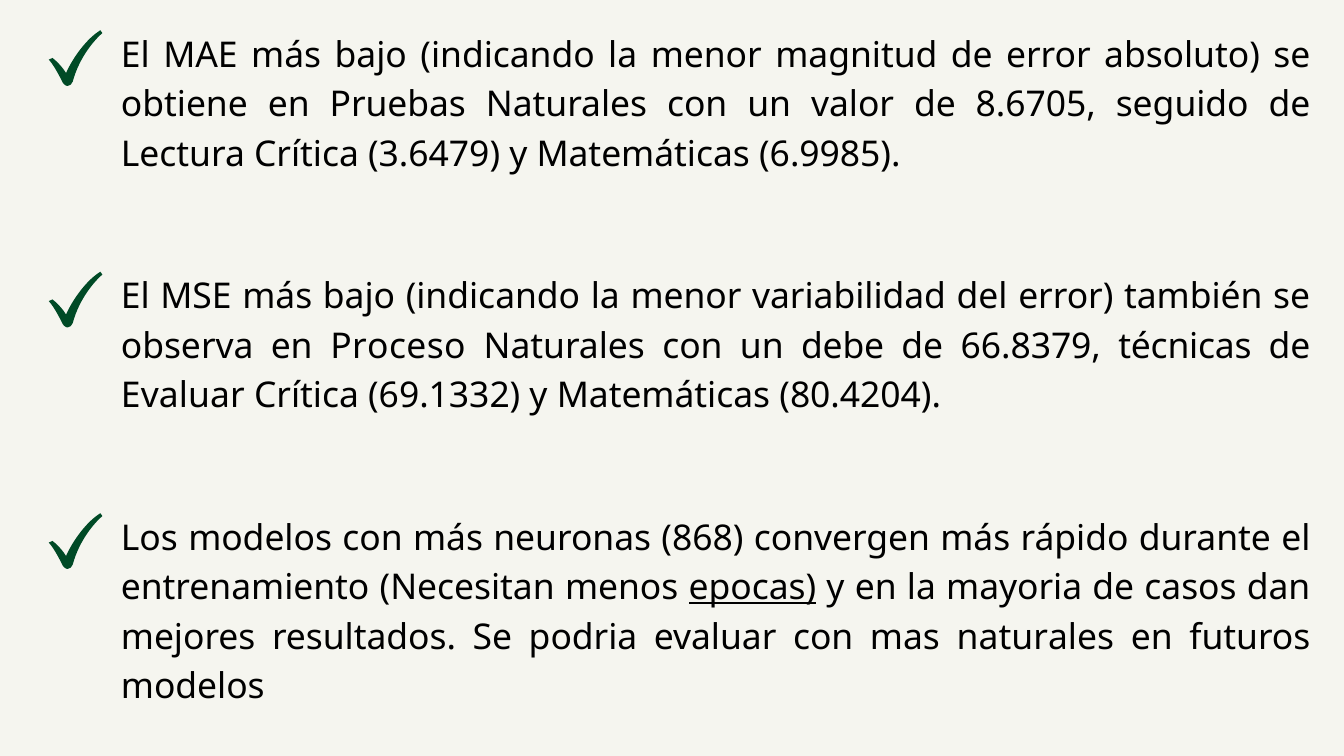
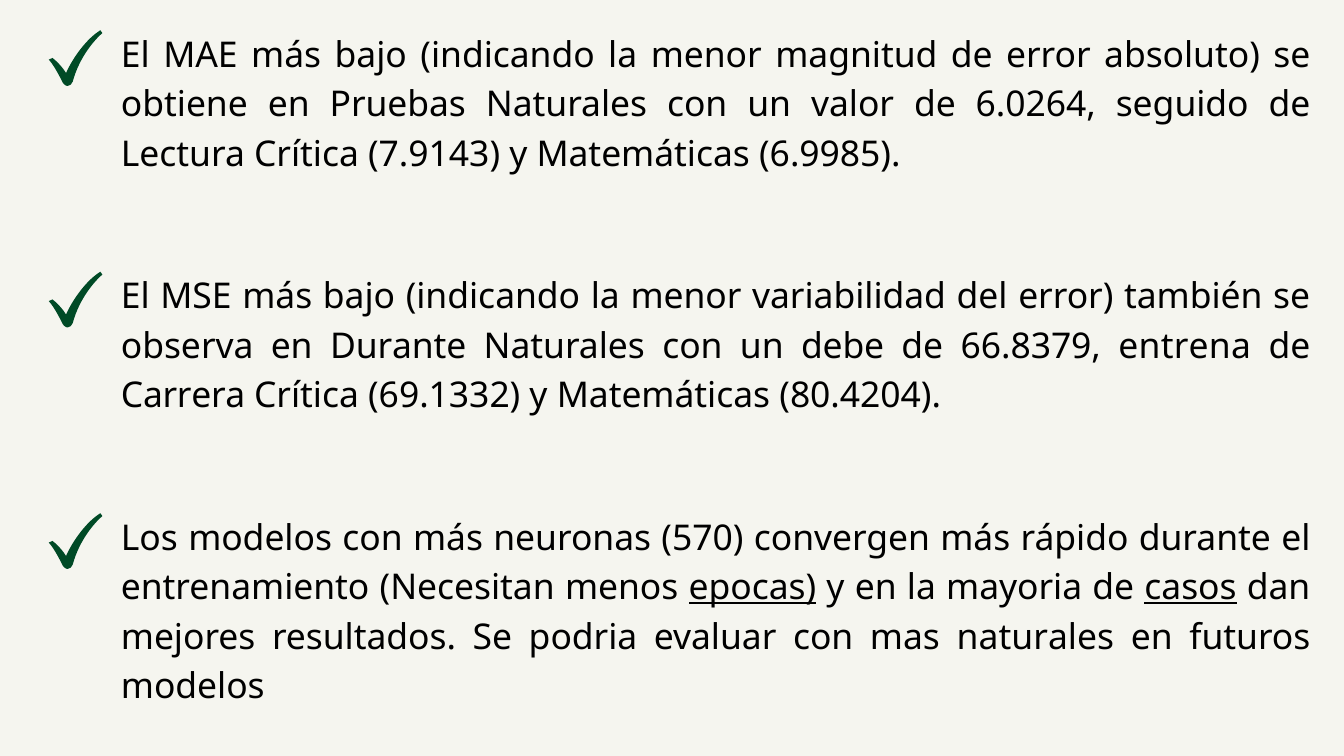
8.6705: 8.6705 -> 6.0264 (1036, 105)
3.6479: 3.6479 -> 7.9143 (434, 155)
en Proceso: Proceso -> Durante (398, 347)
técnicas: técnicas -> entrena (1185, 347)
Evaluar: Evaluar -> Carrera (183, 396)
868: 868 -> 570 (702, 538)
casos underline: none -> present (1191, 588)
